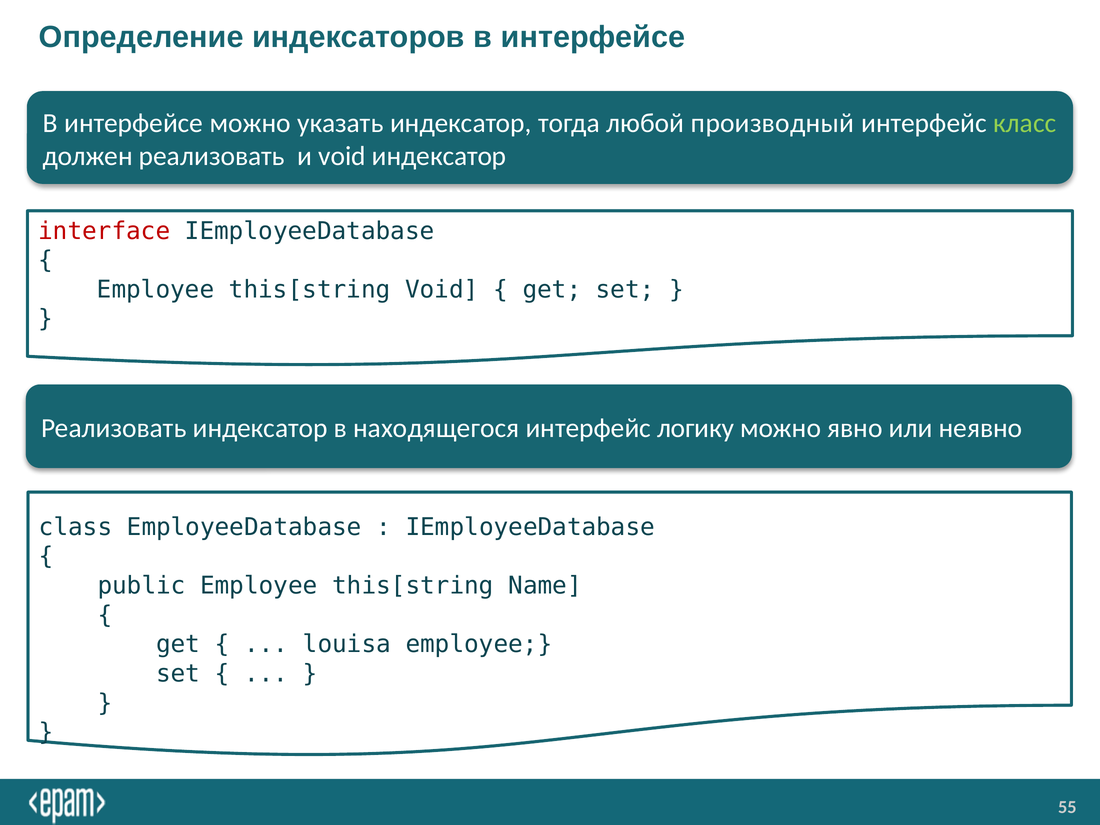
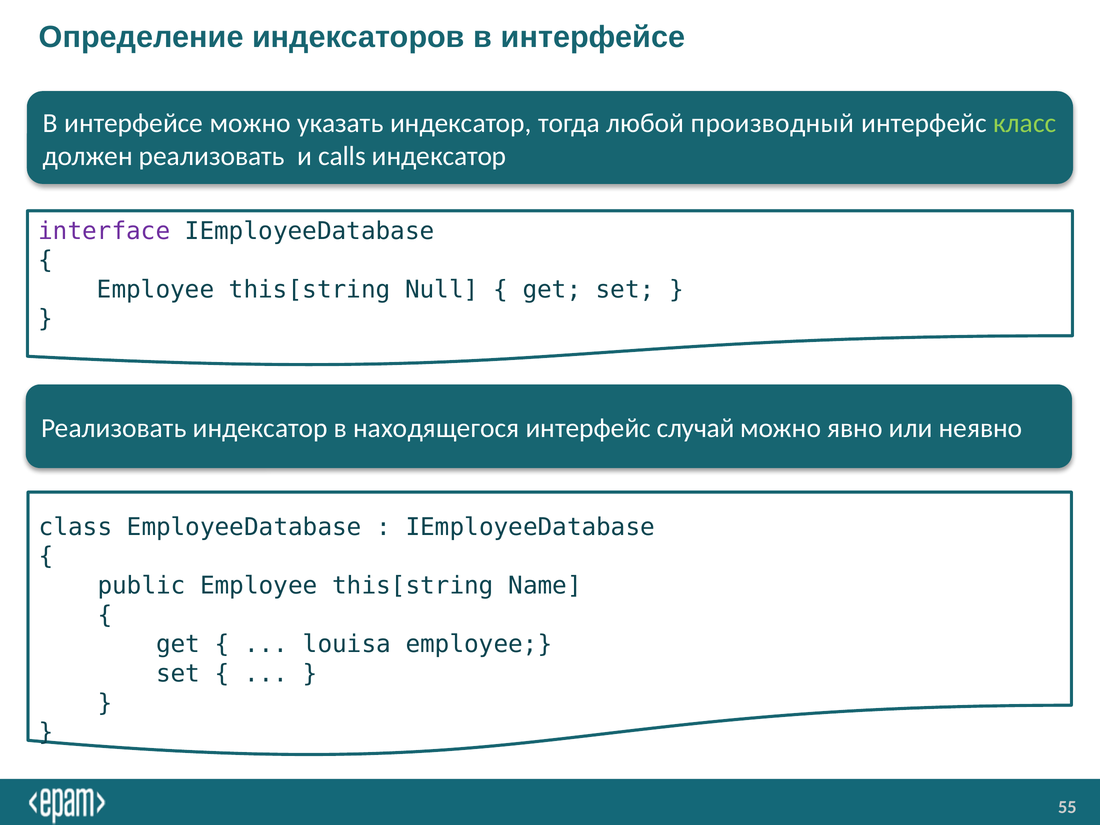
и void: void -> calls (342, 156)
interface colour: red -> purple (104, 231)
this[string Void: Void -> Null (442, 290)
логику: логику -> случай (696, 428)
